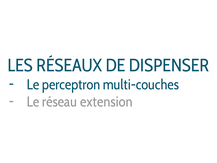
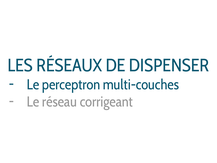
extension: extension -> corrigeant (106, 102)
